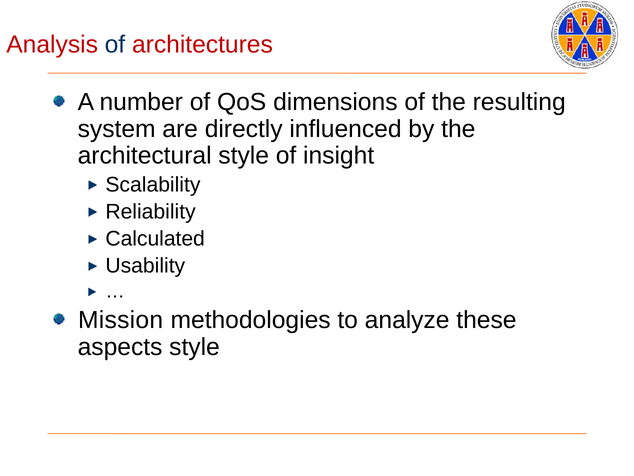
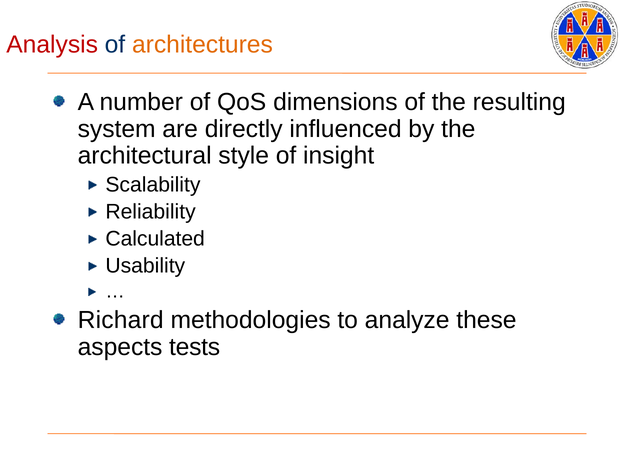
architectures colour: red -> orange (202, 44)
Mission: Mission -> Richard (121, 320)
aspects style: style -> tests (195, 347)
